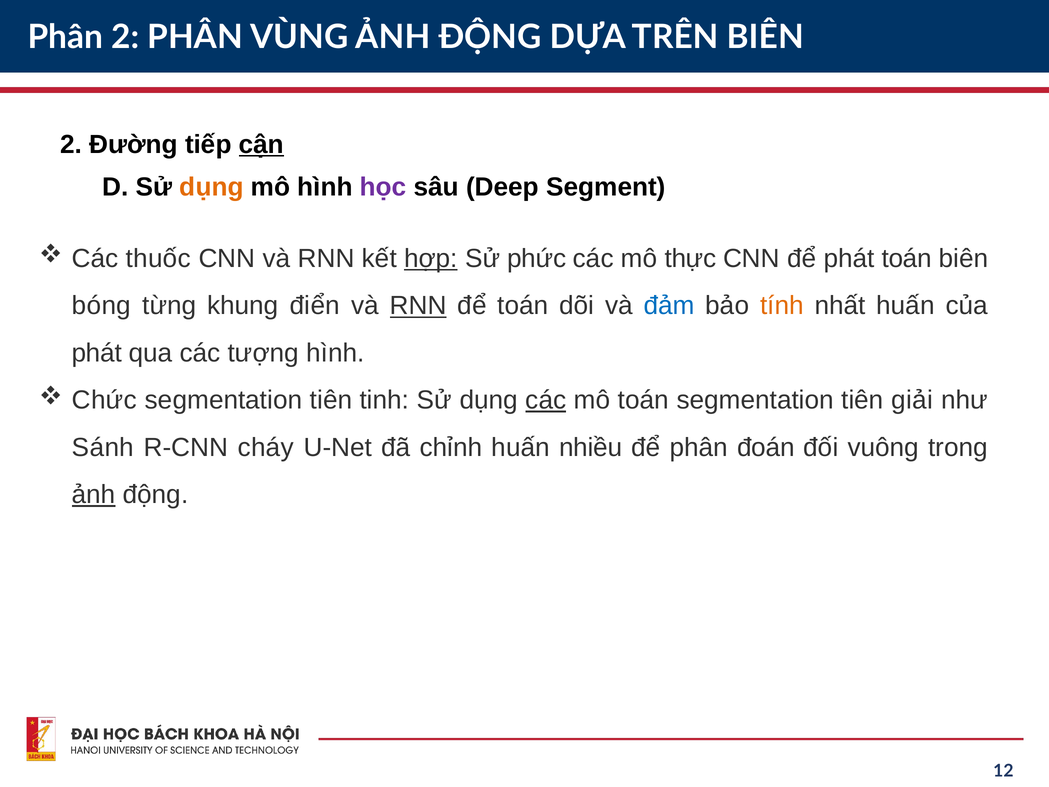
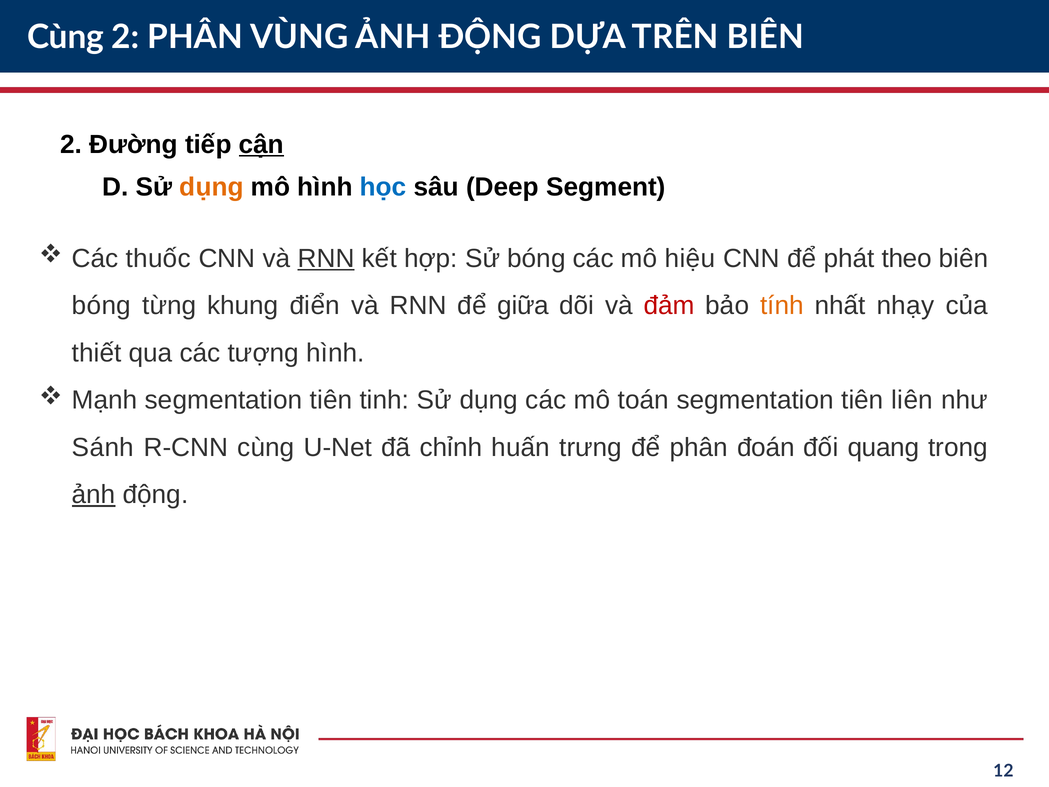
Phân: Phân -> Cùng (65, 37)
học colour: purple -> blue (383, 187)
RNN underline: none -> present (326, 259)
hợp underline: present -> none (431, 259)
Sử phức: phức -> bóng (536, 259)
thực: thực -> hiệu (690, 259)
phát toán: toán -> theo (907, 259)
RNN underline: present -> none (418, 306)
để toán: toán -> giữa (523, 306)
đảm colour: blue -> red (669, 306)
nhất huấn: huấn -> nhạy (905, 306)
phát: phát -> thiết (97, 353)
Chức: Chức -> Mạnh (105, 400)
các underline: present -> none (546, 400)
giải: giải -> liên (912, 400)
R-CNN cháy: cháy -> cùng (266, 447)
nhiều: nhiều -> trưng (591, 447)
vuông: vuông -> quang (883, 447)
